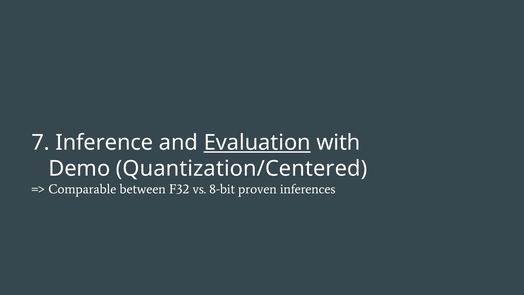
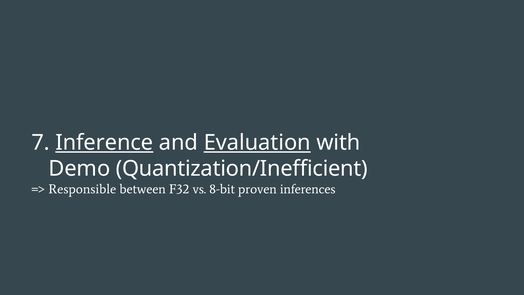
Inference underline: none -> present (104, 142)
Quantization/Centered: Quantization/Centered -> Quantization/Inefficient (242, 169)
Comparable: Comparable -> Responsible (82, 189)
